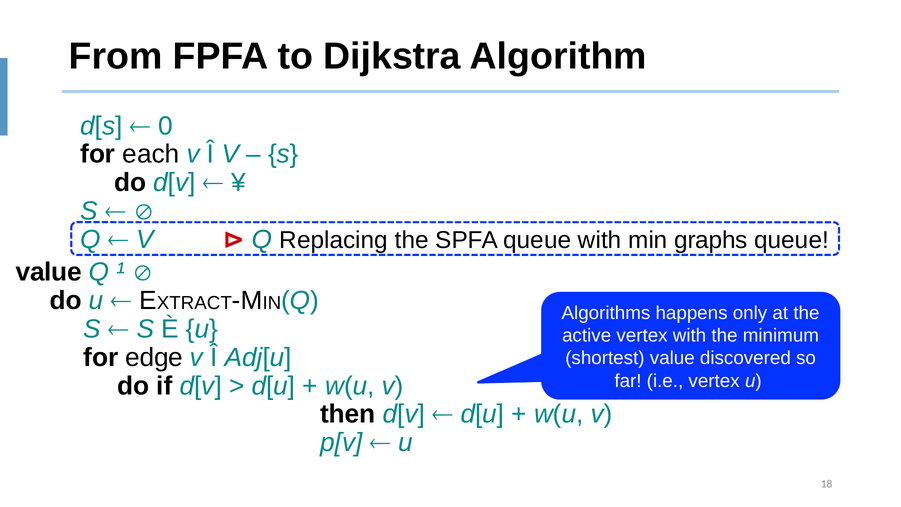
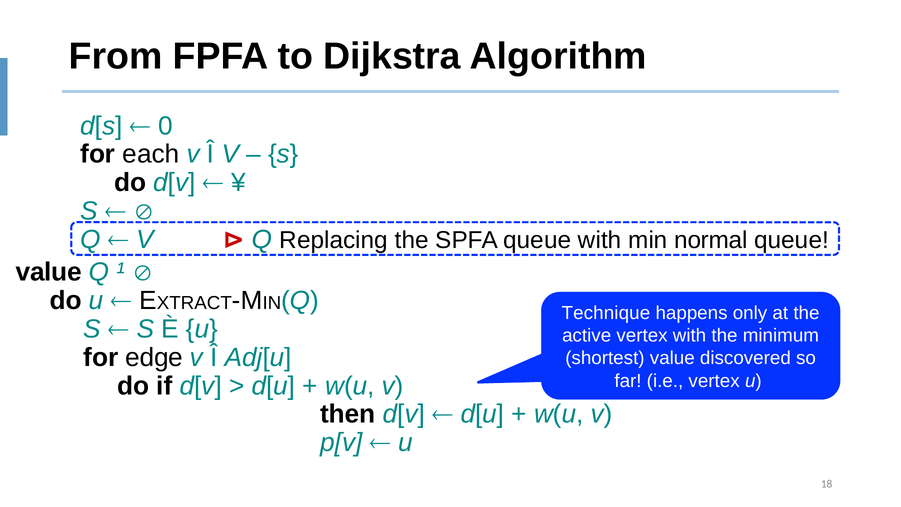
graphs: graphs -> normal (711, 240)
Algorithms: Algorithms -> Technique (606, 313)
